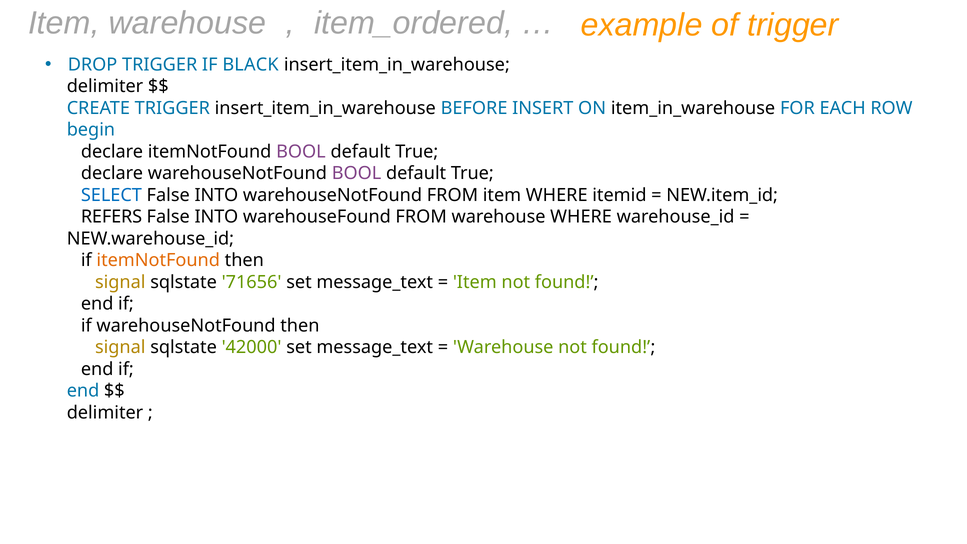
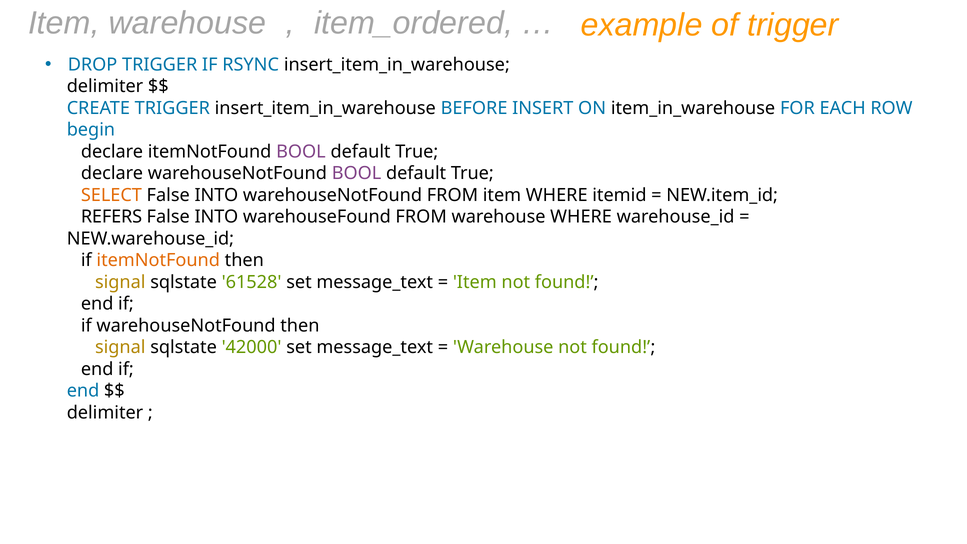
BLACK: BLACK -> RSYNC (251, 65)
SELECT colour: blue -> orange (111, 195)
71656: 71656 -> 61528 (252, 282)
